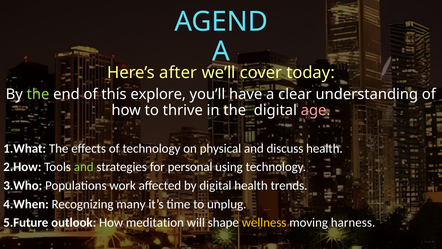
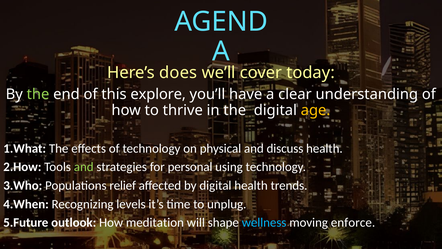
after: after -> does (178, 73)
age colour: pink -> yellow (316, 110)
work: work -> relief (123, 185)
many: many -> levels (131, 204)
wellness colour: yellow -> light blue (264, 222)
harness: harness -> enforce (353, 222)
